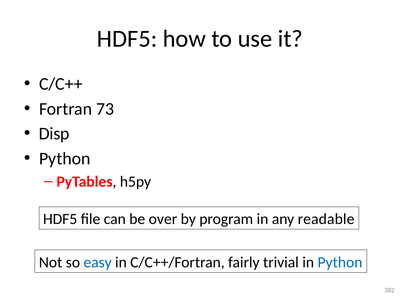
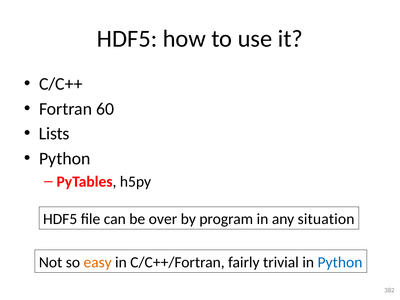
73: 73 -> 60 (105, 109)
Disp: Disp -> Lists (54, 134)
readable: readable -> situation (326, 219)
easy colour: blue -> orange (98, 262)
